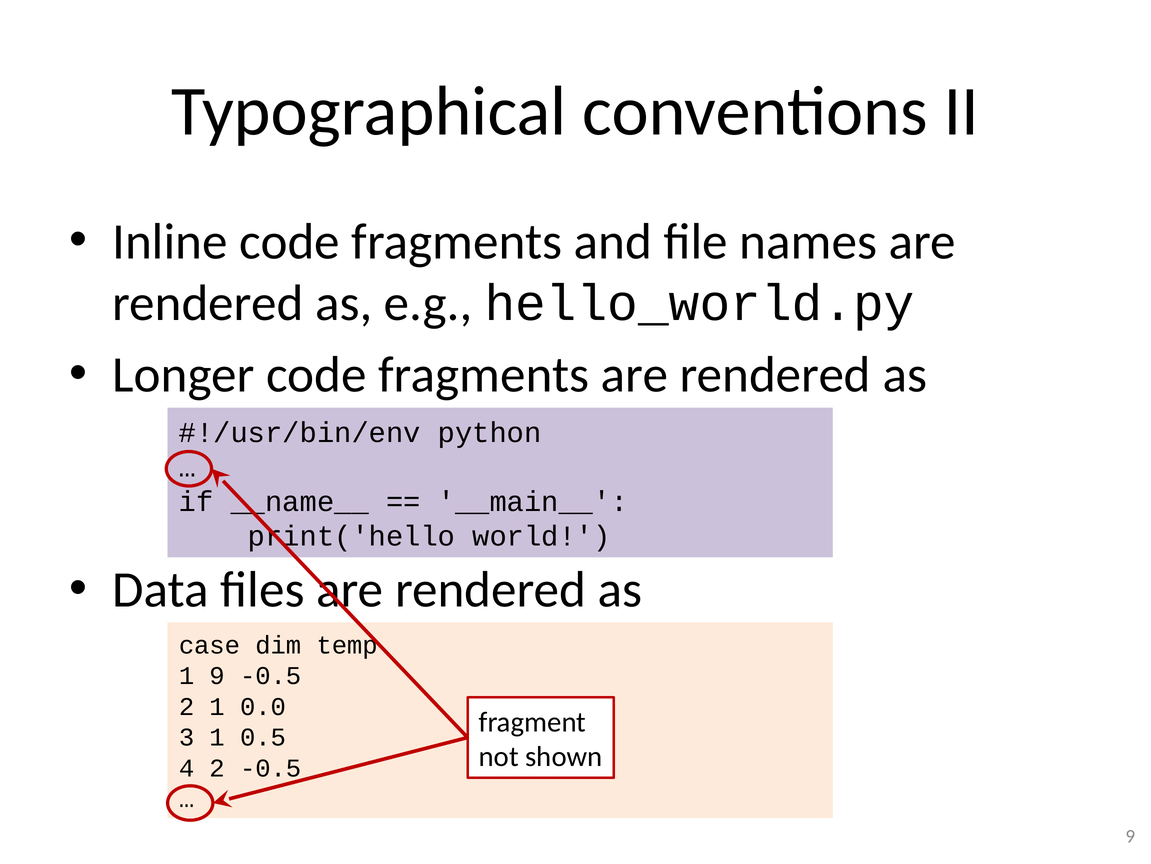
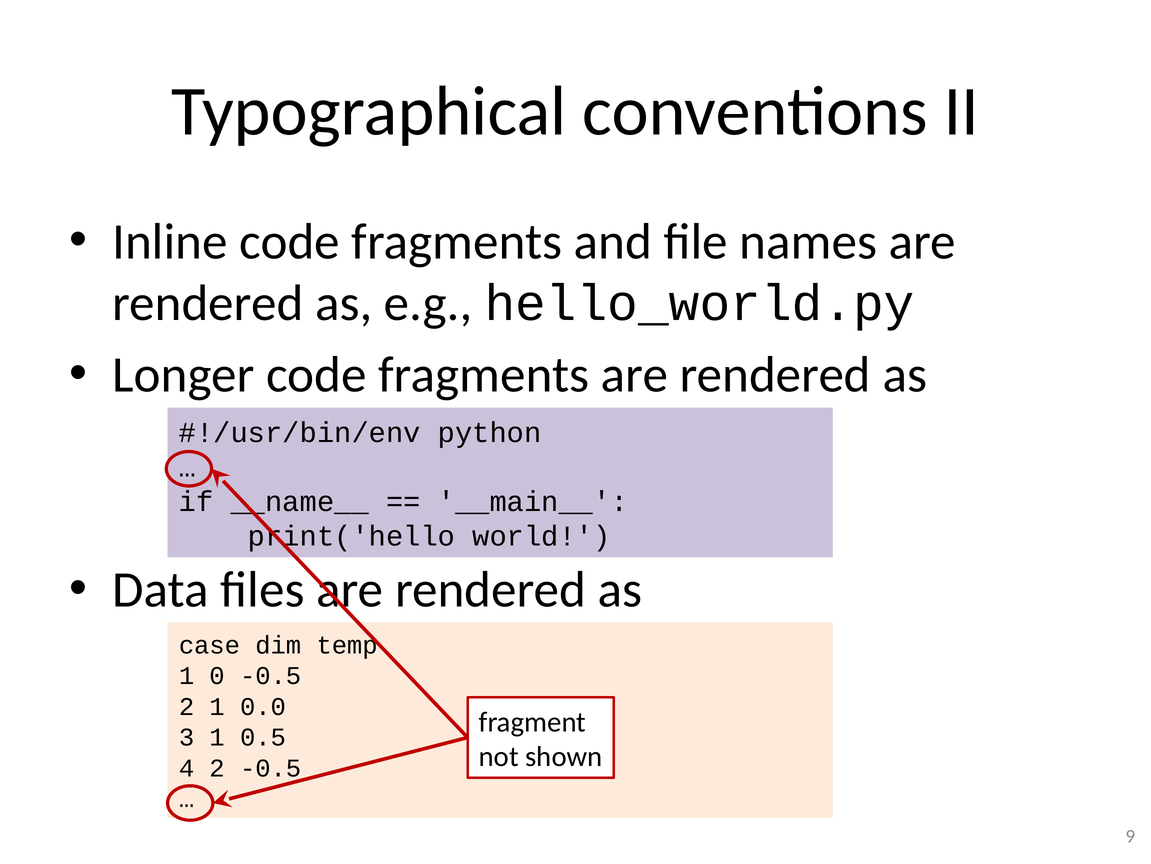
1 9: 9 -> 0 (217, 675)
